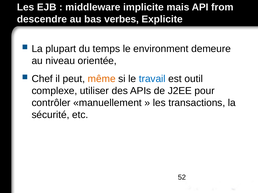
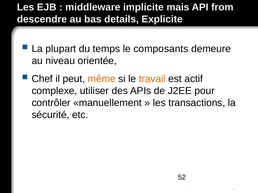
verbes: verbes -> details (121, 19)
environment: environment -> composants (161, 49)
travail colour: blue -> orange (152, 79)
outil: outil -> actif (194, 79)
